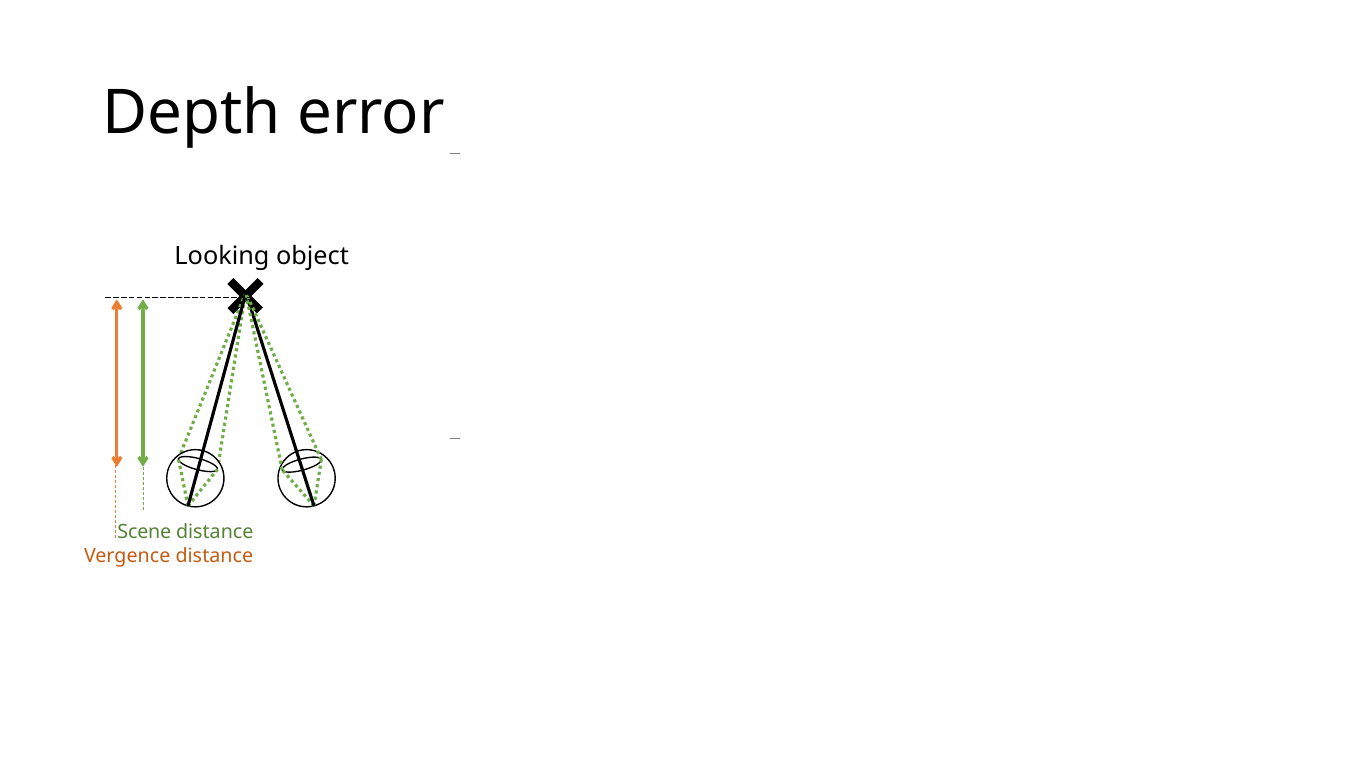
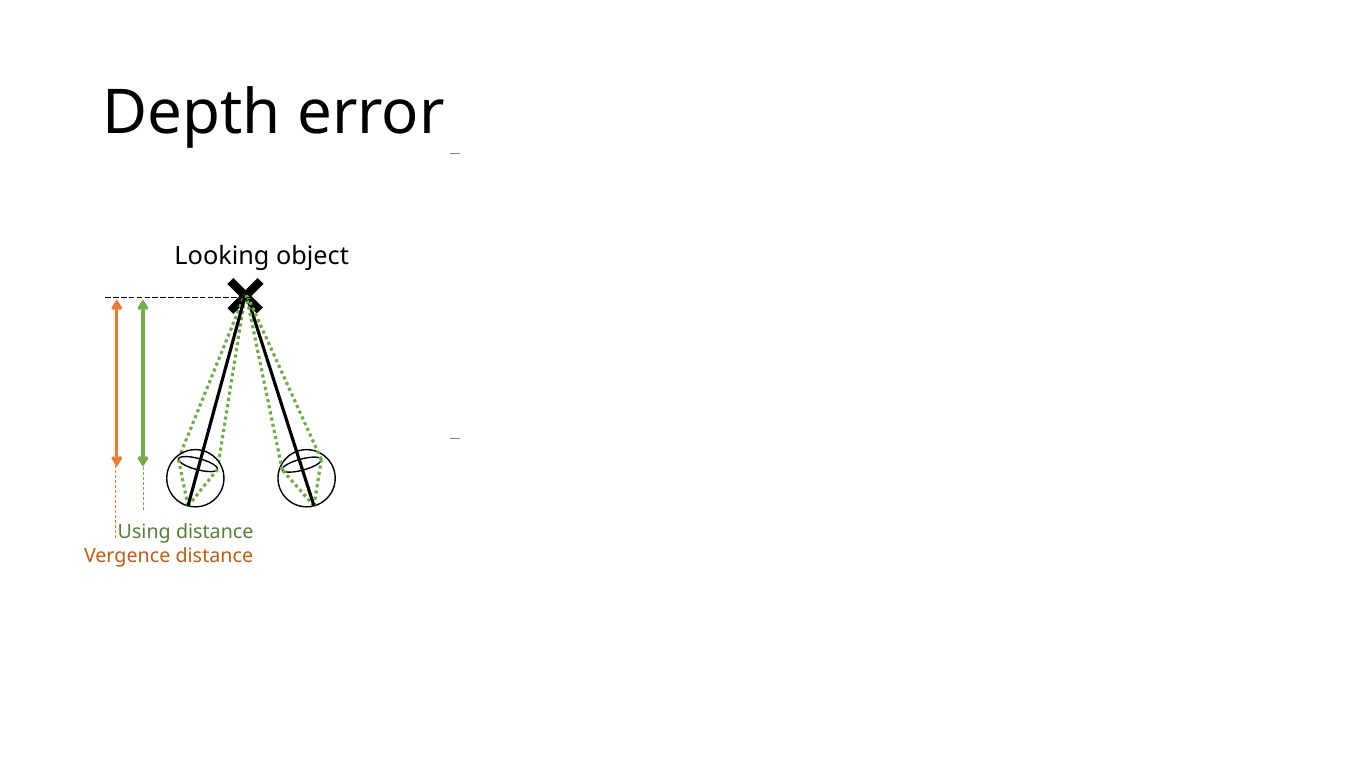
Scene: Scene -> Using (144, 532)
